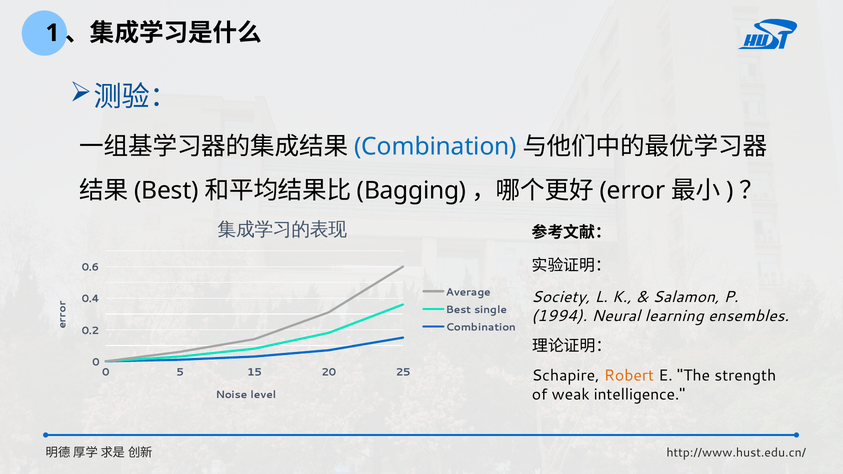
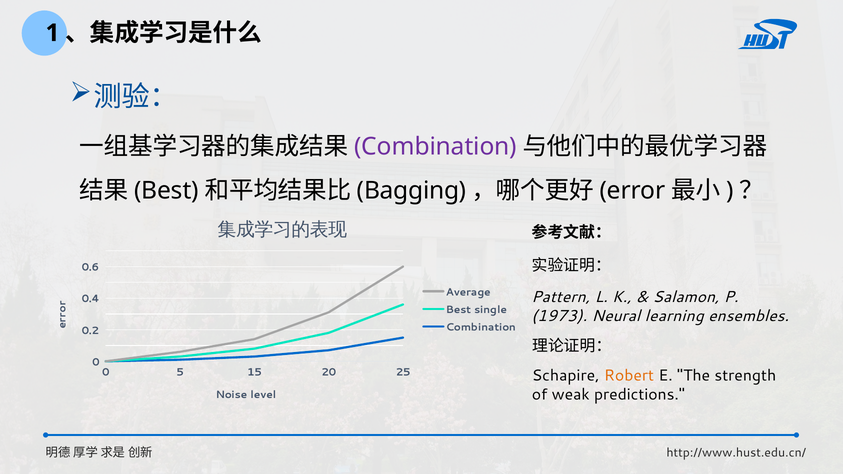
Combination colour: blue -> purple (435, 147)
Society: Society -> Pattern (561, 297)
1994: 1994 -> 1973 (559, 316)
intelligence: intelligence -> predictions (639, 395)
